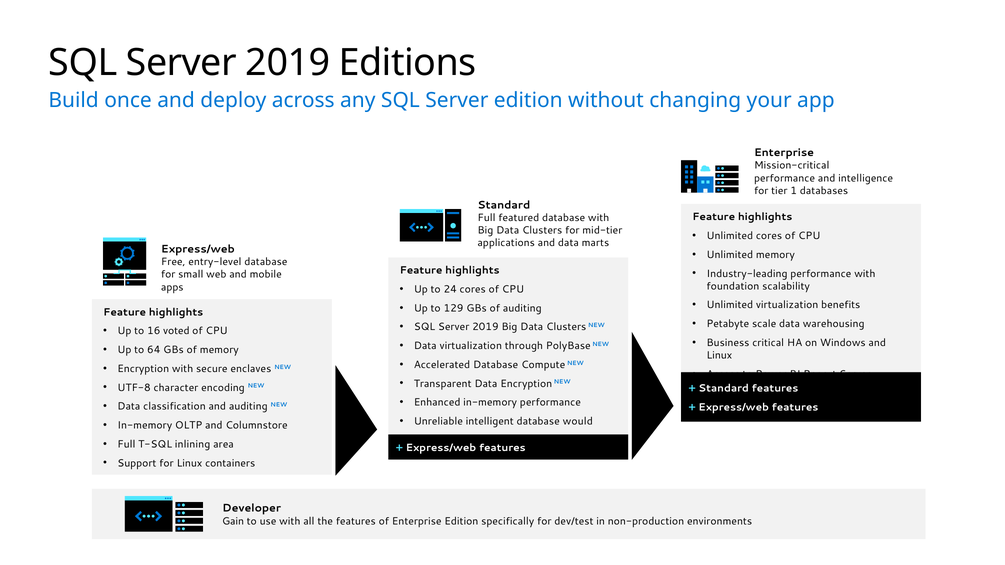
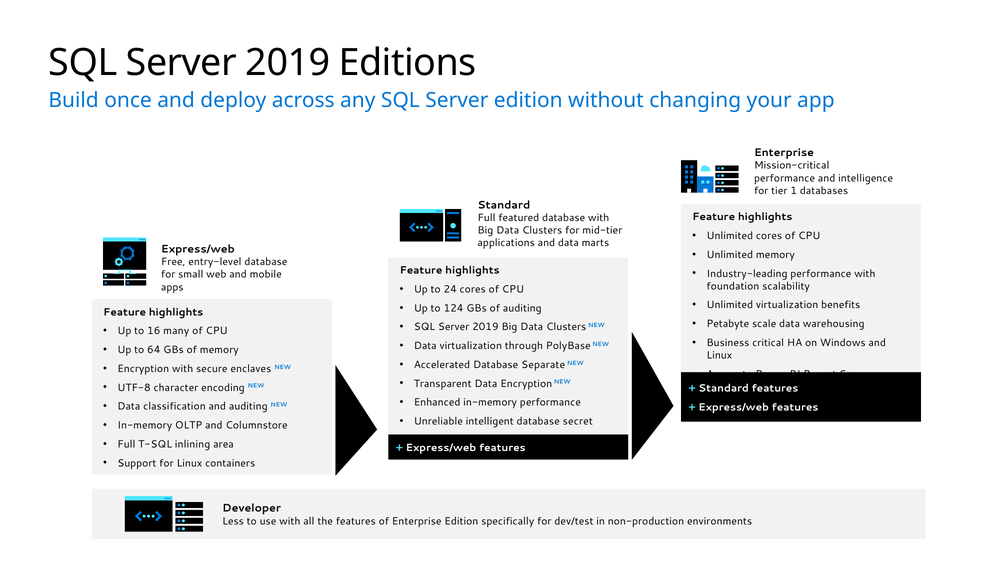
129: 129 -> 124 (453, 308)
voted: voted -> many (176, 331)
Compute: Compute -> Separate (543, 365)
would: would -> secret (578, 422)
Gain: Gain -> Less (233, 521)
